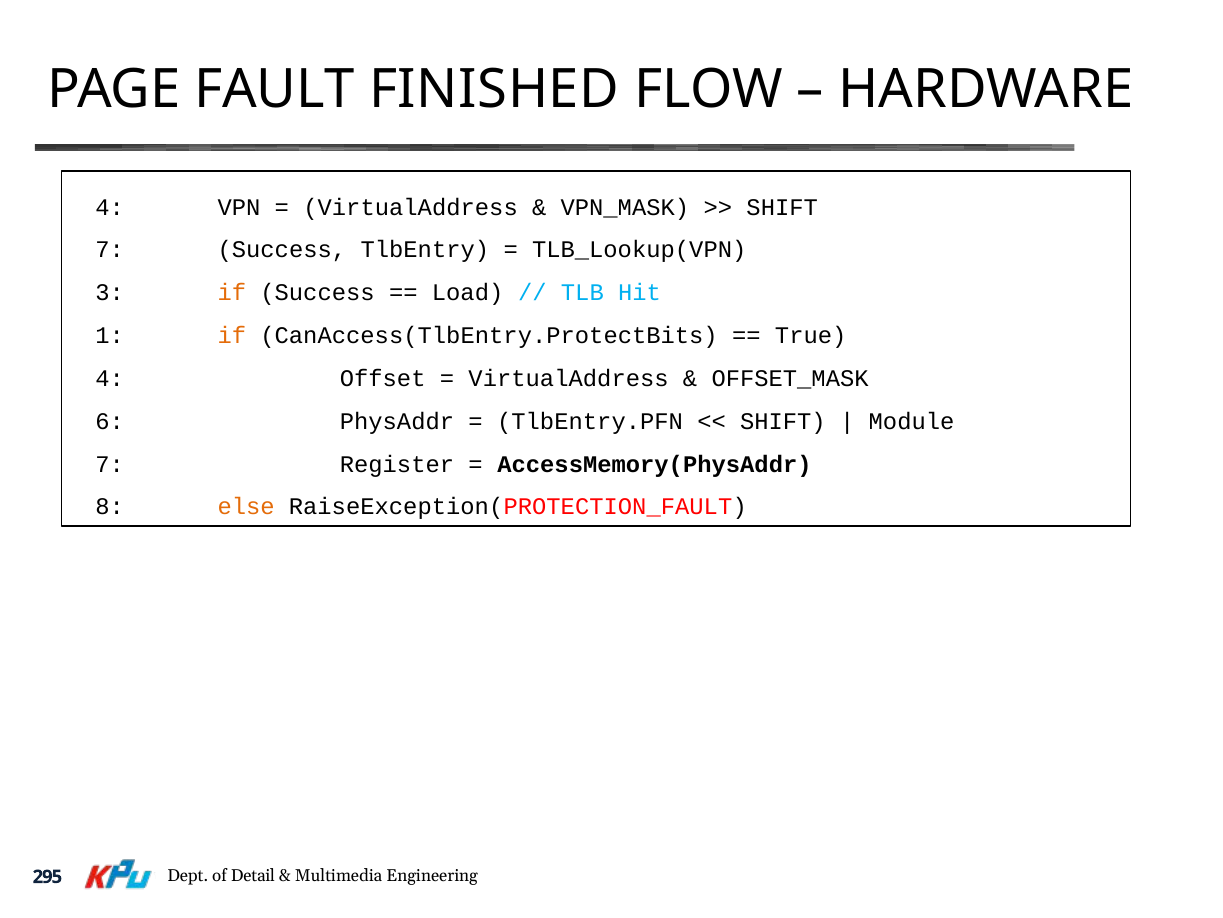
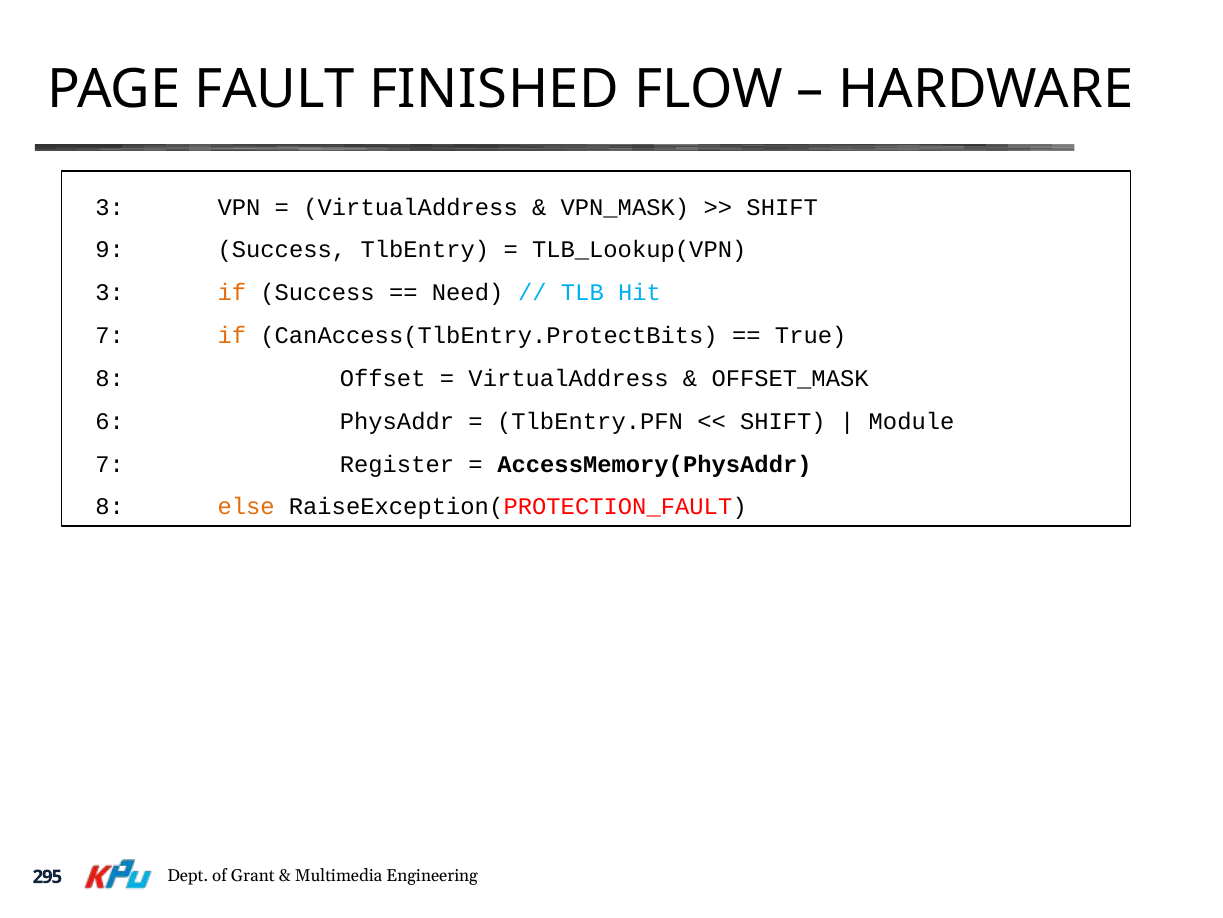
4: 4 -> 3 (110, 207)
7: 7 -> 9 (110, 250)
Load: Load -> Need (468, 293)
1: 1 -> 7 (110, 335)
4: 4 -> 8 (110, 378)
Detail: Detail -> Grant (253, 875)
